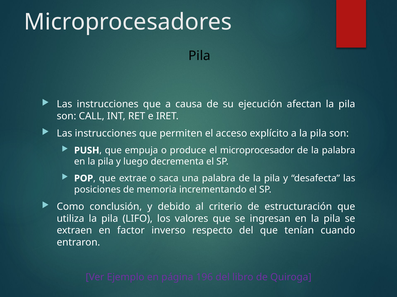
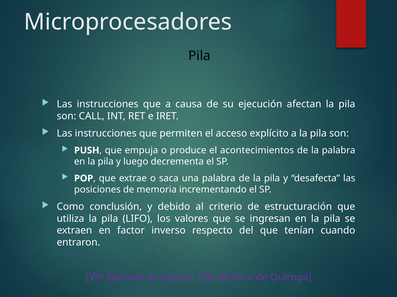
microprocesador: microprocesador -> acontecimientos (257, 151)
